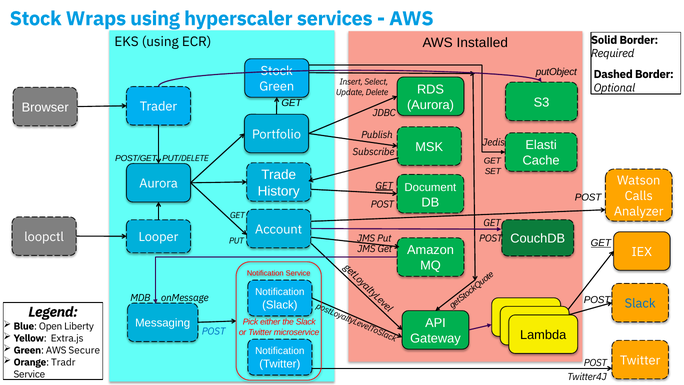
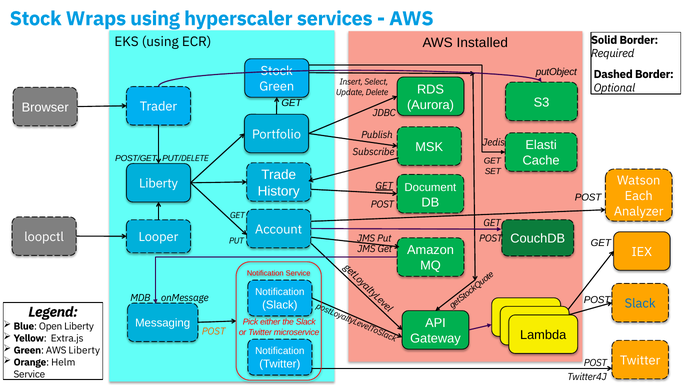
Aurora: Aurora -> Liberty (159, 184)
Calls: Calls -> Each (639, 196)
GET underline: present -> none (601, 243)
POST colour: blue -> orange (214, 331)
AWS Secure: Secure -> Liberty (84, 350)
Tradr: Tradr -> Helm (63, 362)
